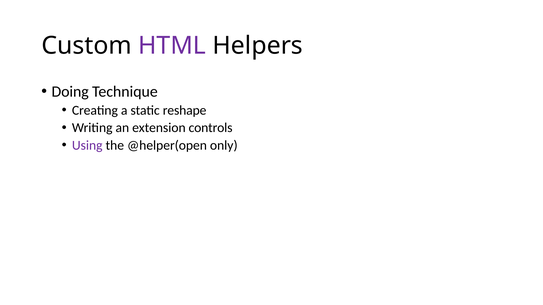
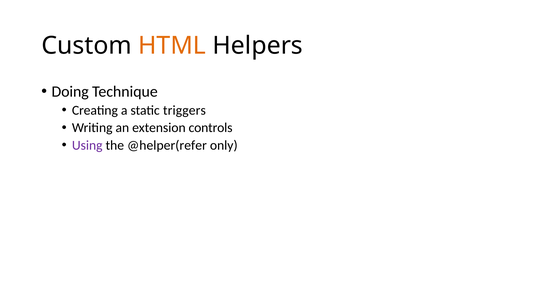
HTML colour: purple -> orange (172, 46)
reshape: reshape -> triggers (184, 111)
@helper(open: @helper(open -> @helper(refer (167, 145)
